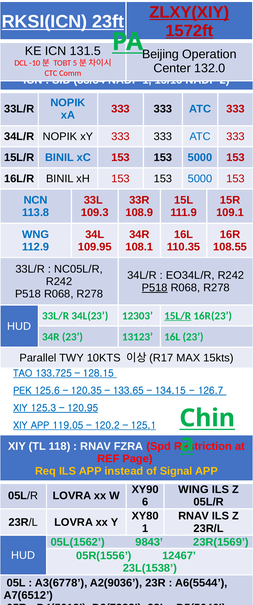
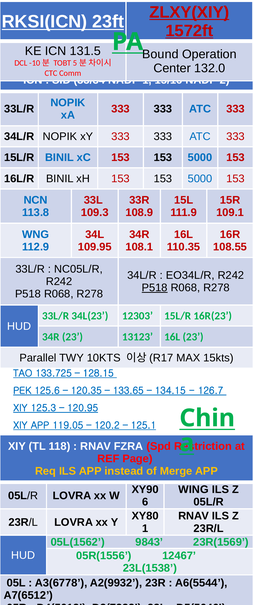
Beijing: Beijing -> Bound (160, 54)
15L/R underline: present -> none (178, 316)
Signal: Signal -> Merge (176, 471)
A2(9036: A2(9036 -> A2(9932 (116, 583)
